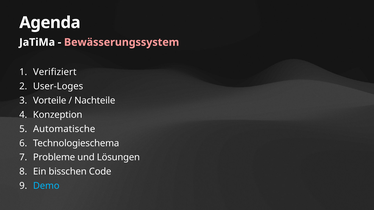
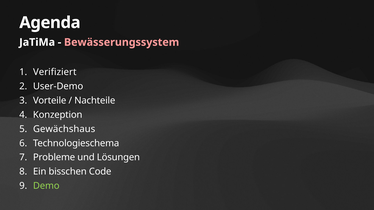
User-Loges: User-Loges -> User-Demo (58, 86)
Automatische: Automatische -> Gewächshaus (64, 129)
Demo colour: light blue -> light green (46, 186)
